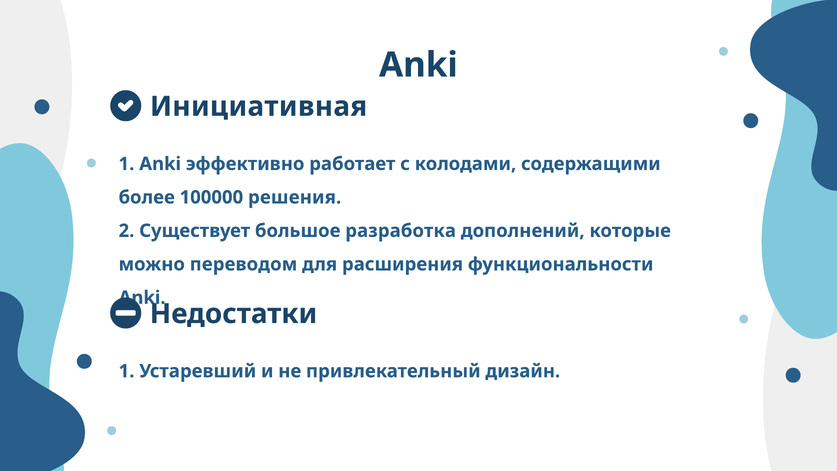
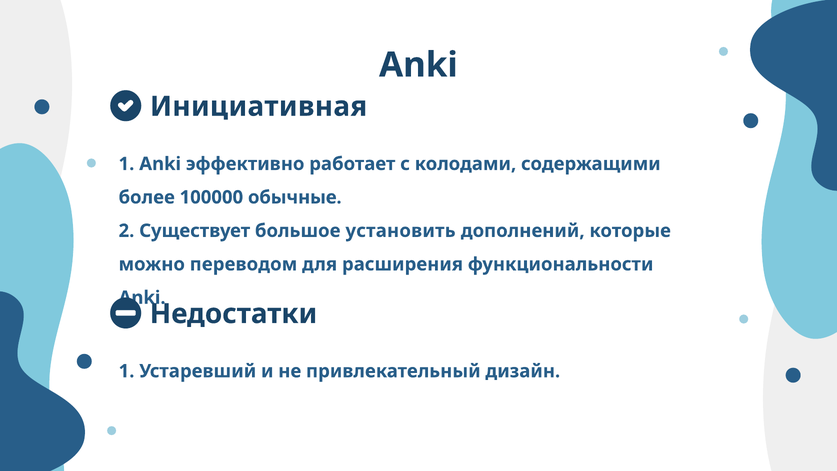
решения: решения -> обычные (295, 197)
разработка: разработка -> установить (401, 231)
